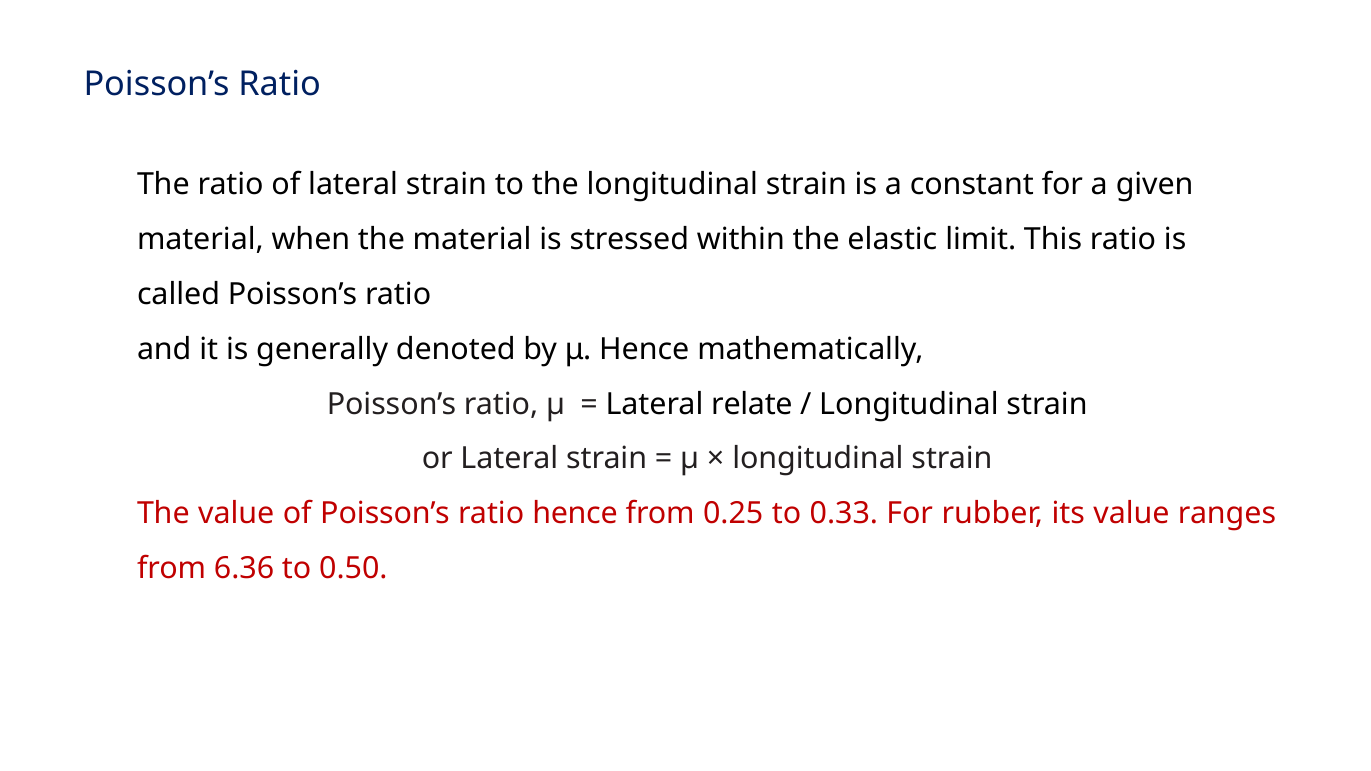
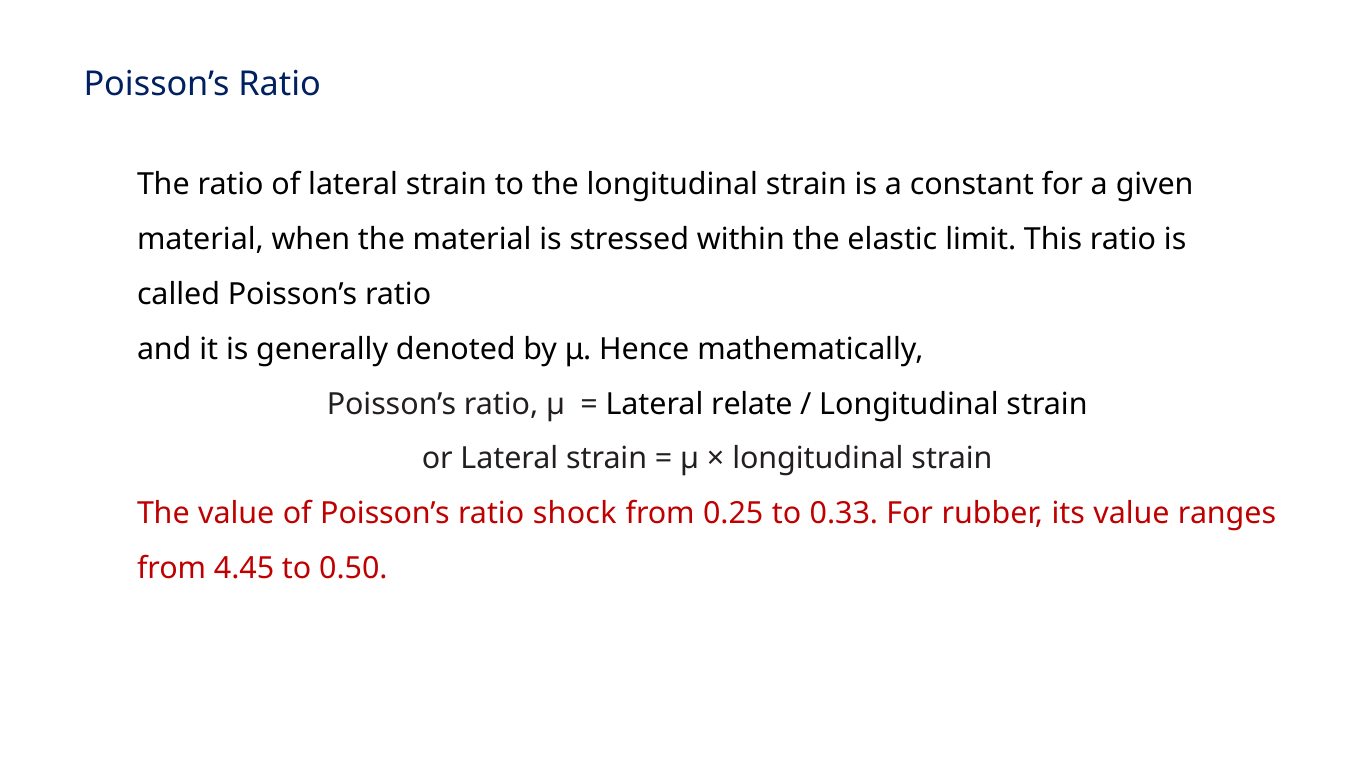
ratio hence: hence -> shock (575, 514)
6.36: 6.36 -> 4.45 (244, 568)
